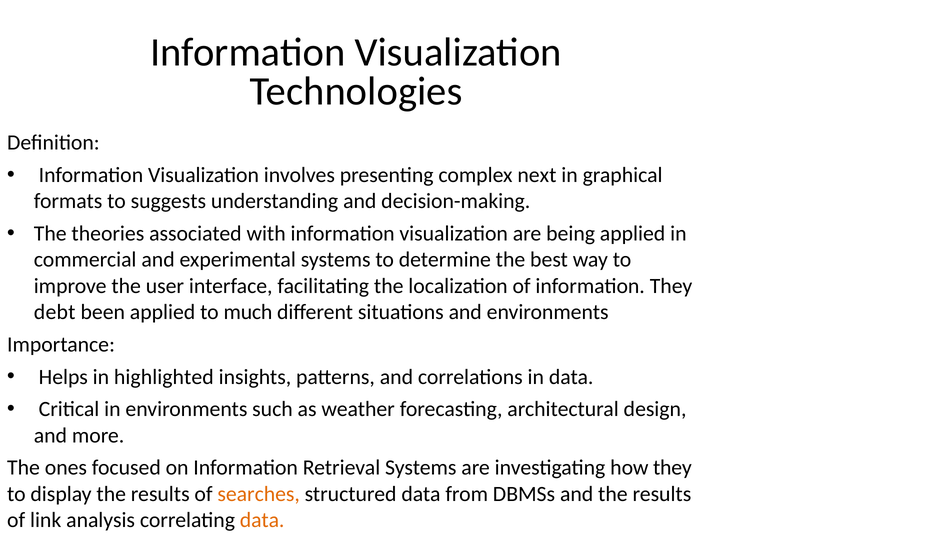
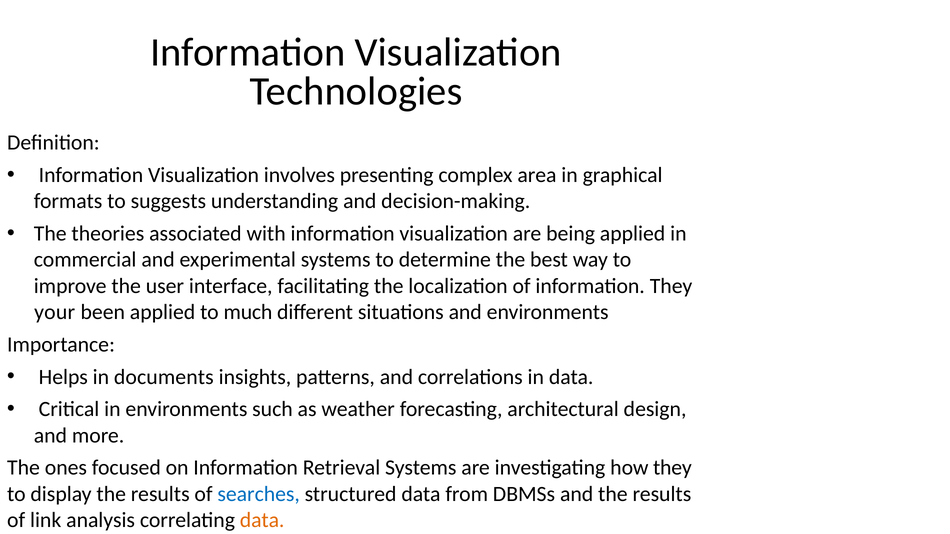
next: next -> area (537, 175)
debt: debt -> your (55, 312)
highlighted: highlighted -> documents (164, 377)
searches colour: orange -> blue (259, 494)
